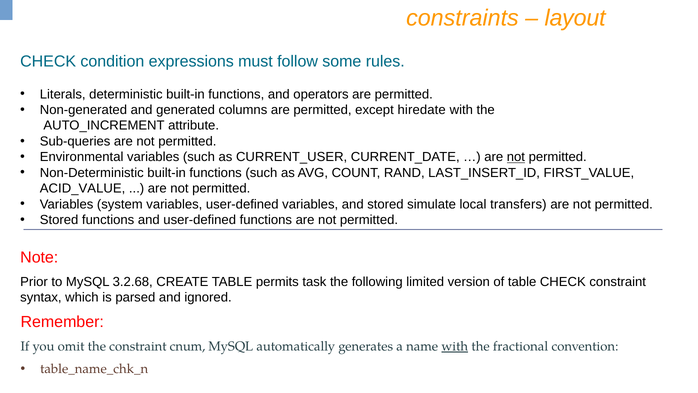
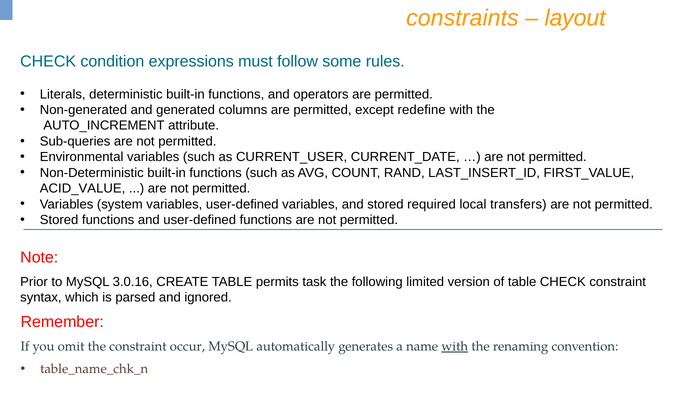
hiredate: hiredate -> redefine (422, 110)
not underline: present -> none (516, 157)
simulate: simulate -> required (432, 204)
3.2.68: 3.2.68 -> 3.0.16 (133, 282)
cnum: cnum -> occur (187, 346)
fractional: fractional -> renaming (521, 346)
